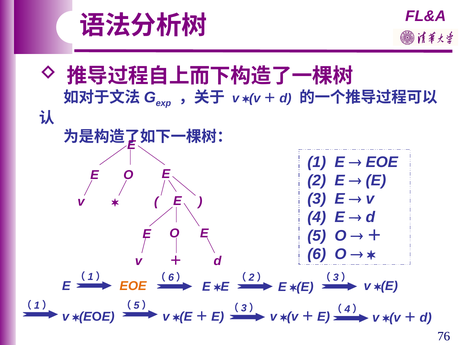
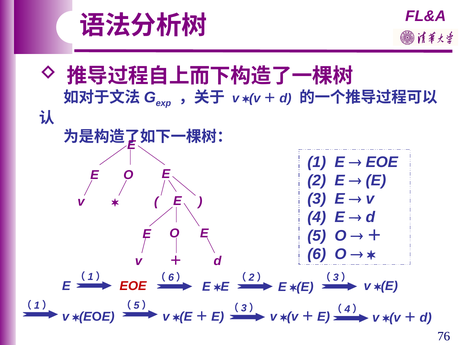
EOE colour: orange -> red (133, 286)
